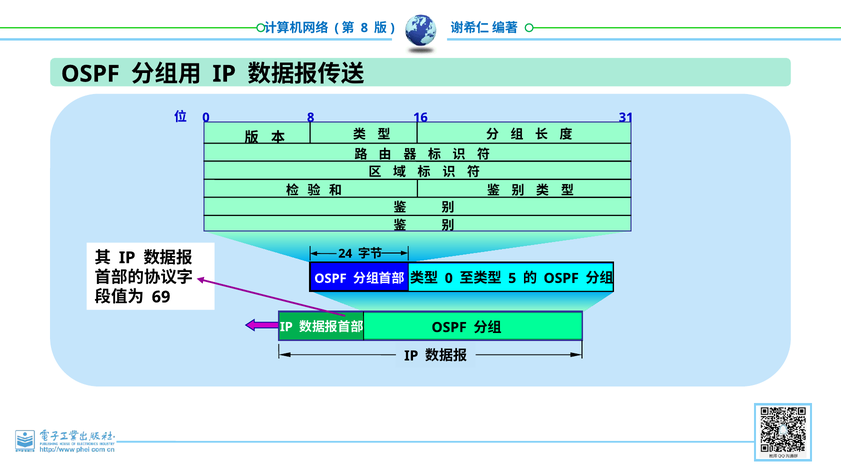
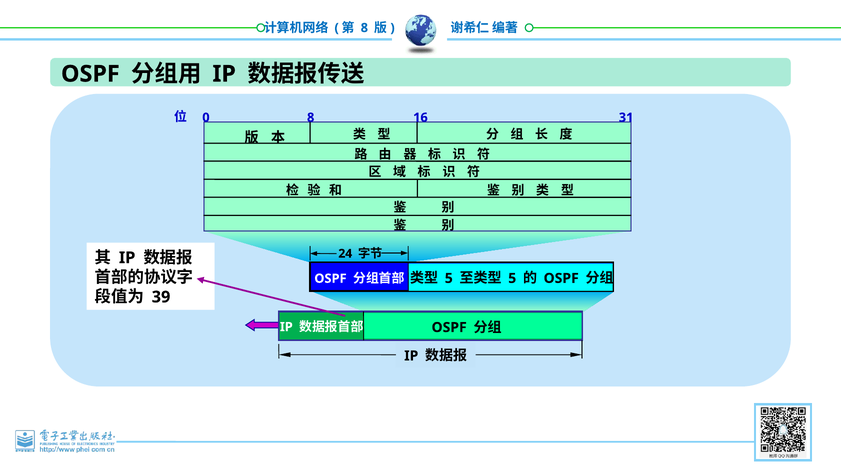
0: 0 -> 5 (449, 278)
69: 69 -> 39 (161, 297)
